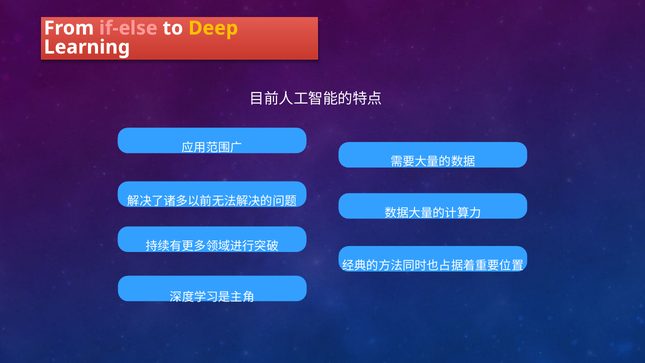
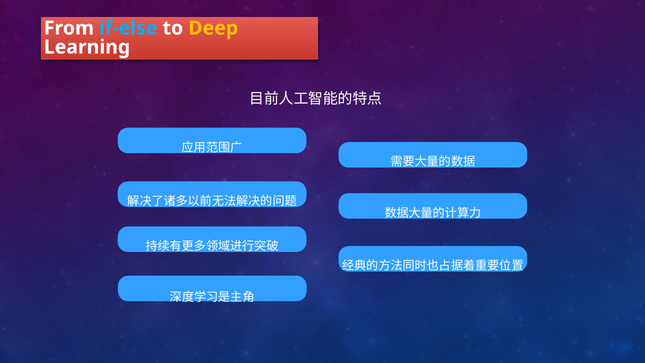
if-else colour: pink -> light blue (128, 28)
